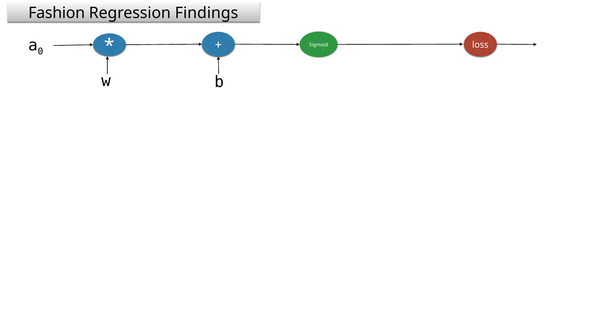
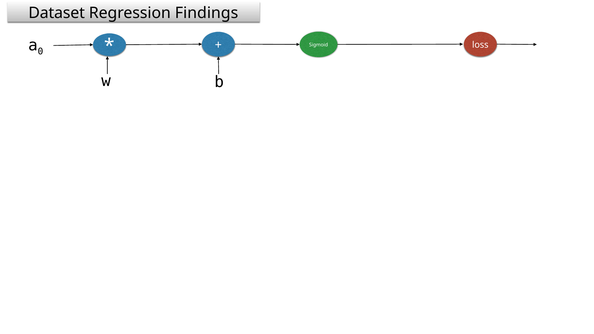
Fashion: Fashion -> Dataset (57, 13)
